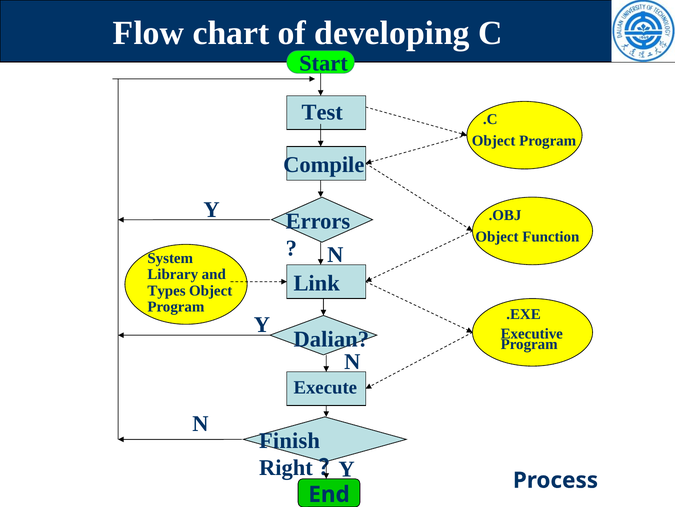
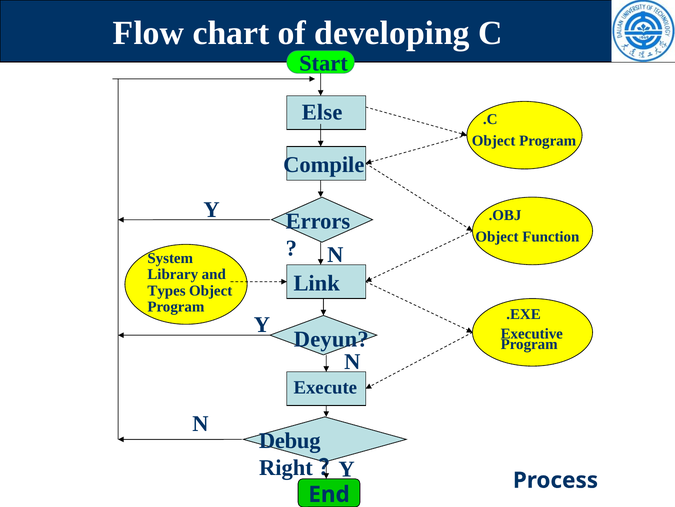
Test: Test -> Else (322, 112)
Dalian: Dalian -> Deyun (331, 339)
Finish: Finish -> Debug (290, 440)
